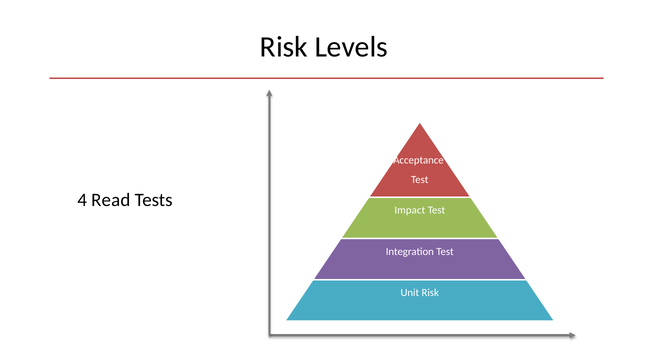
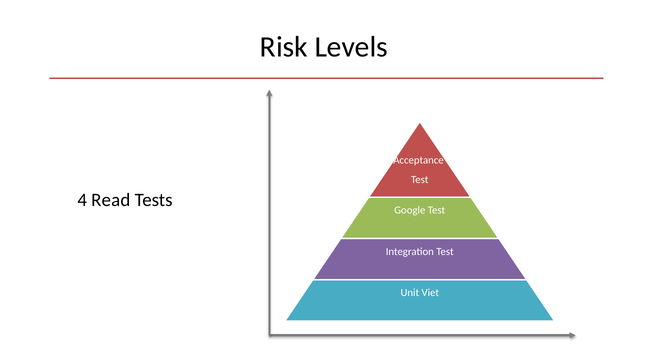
Impact: Impact -> Google (410, 211)
Unit Risk: Risk -> Viet (430, 293)
